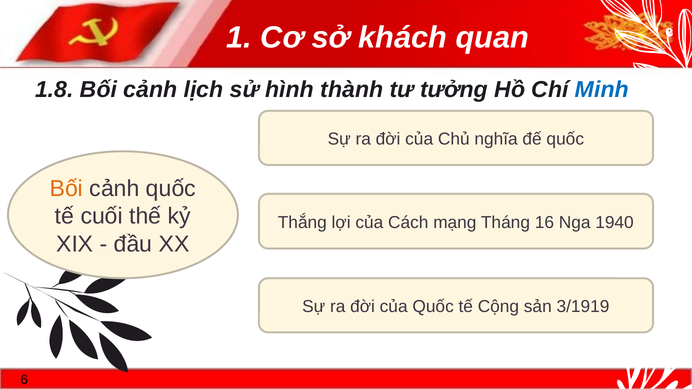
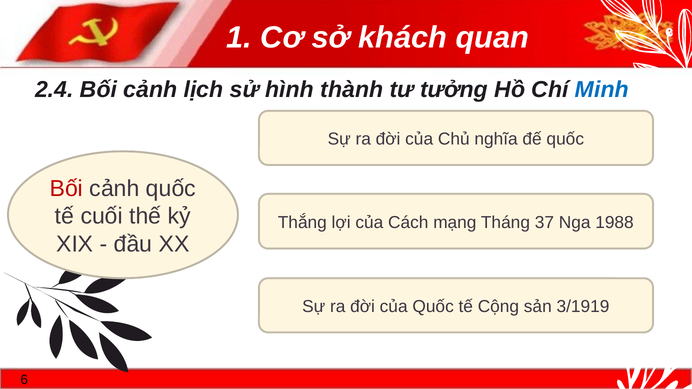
1.8: 1.8 -> 2.4 (54, 90)
Bối colour: orange -> red (66, 189)
16: 16 -> 37 (544, 223)
1940: 1940 -> 1988 (614, 223)
